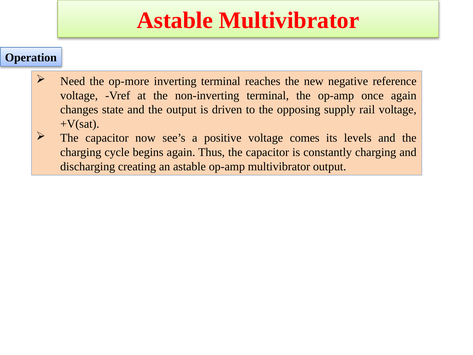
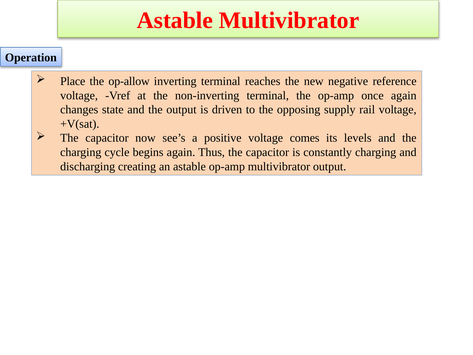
Need: Need -> Place (73, 81)
op-more: op-more -> op-allow (129, 81)
